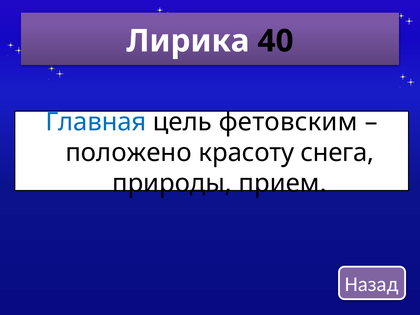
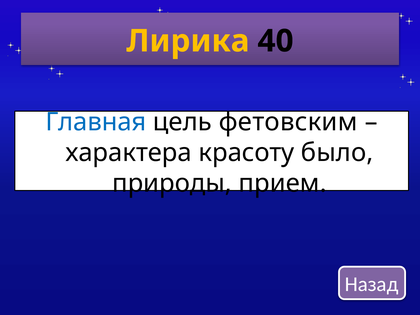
Лирика colour: white -> yellow (188, 41)
положено: положено -> характера (129, 153)
снега: снега -> было (337, 153)
